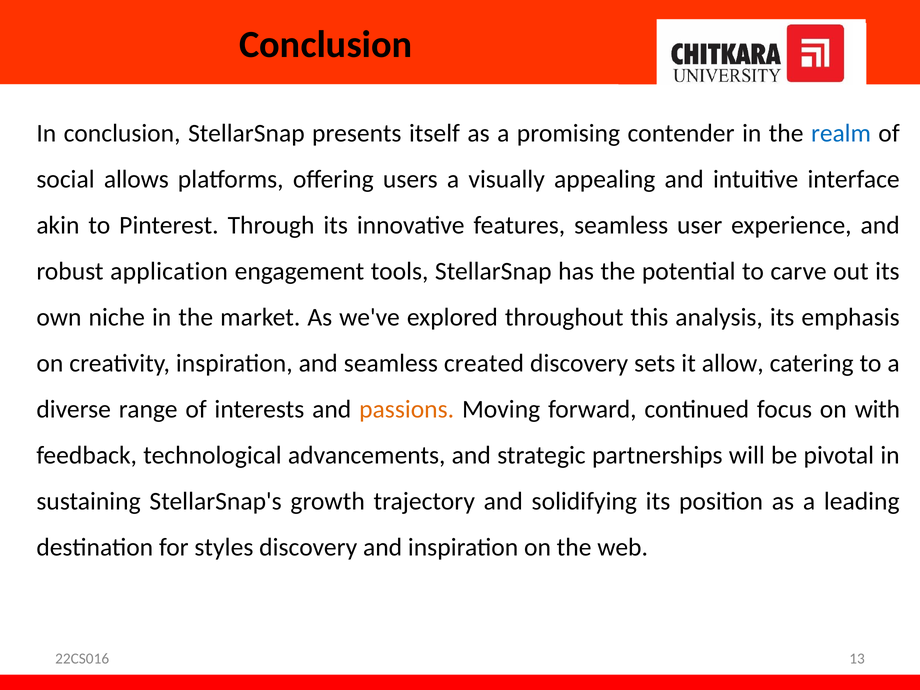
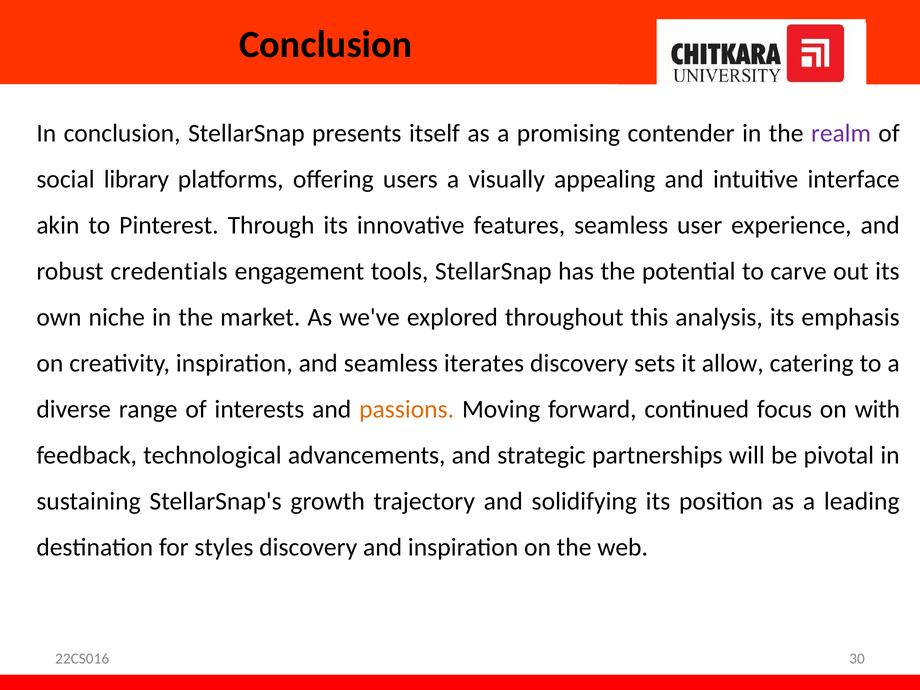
realm colour: blue -> purple (841, 133)
allows: allows -> library (136, 179)
application: application -> credentials (169, 271)
created: created -> iterates (484, 363)
13: 13 -> 30 (857, 659)
